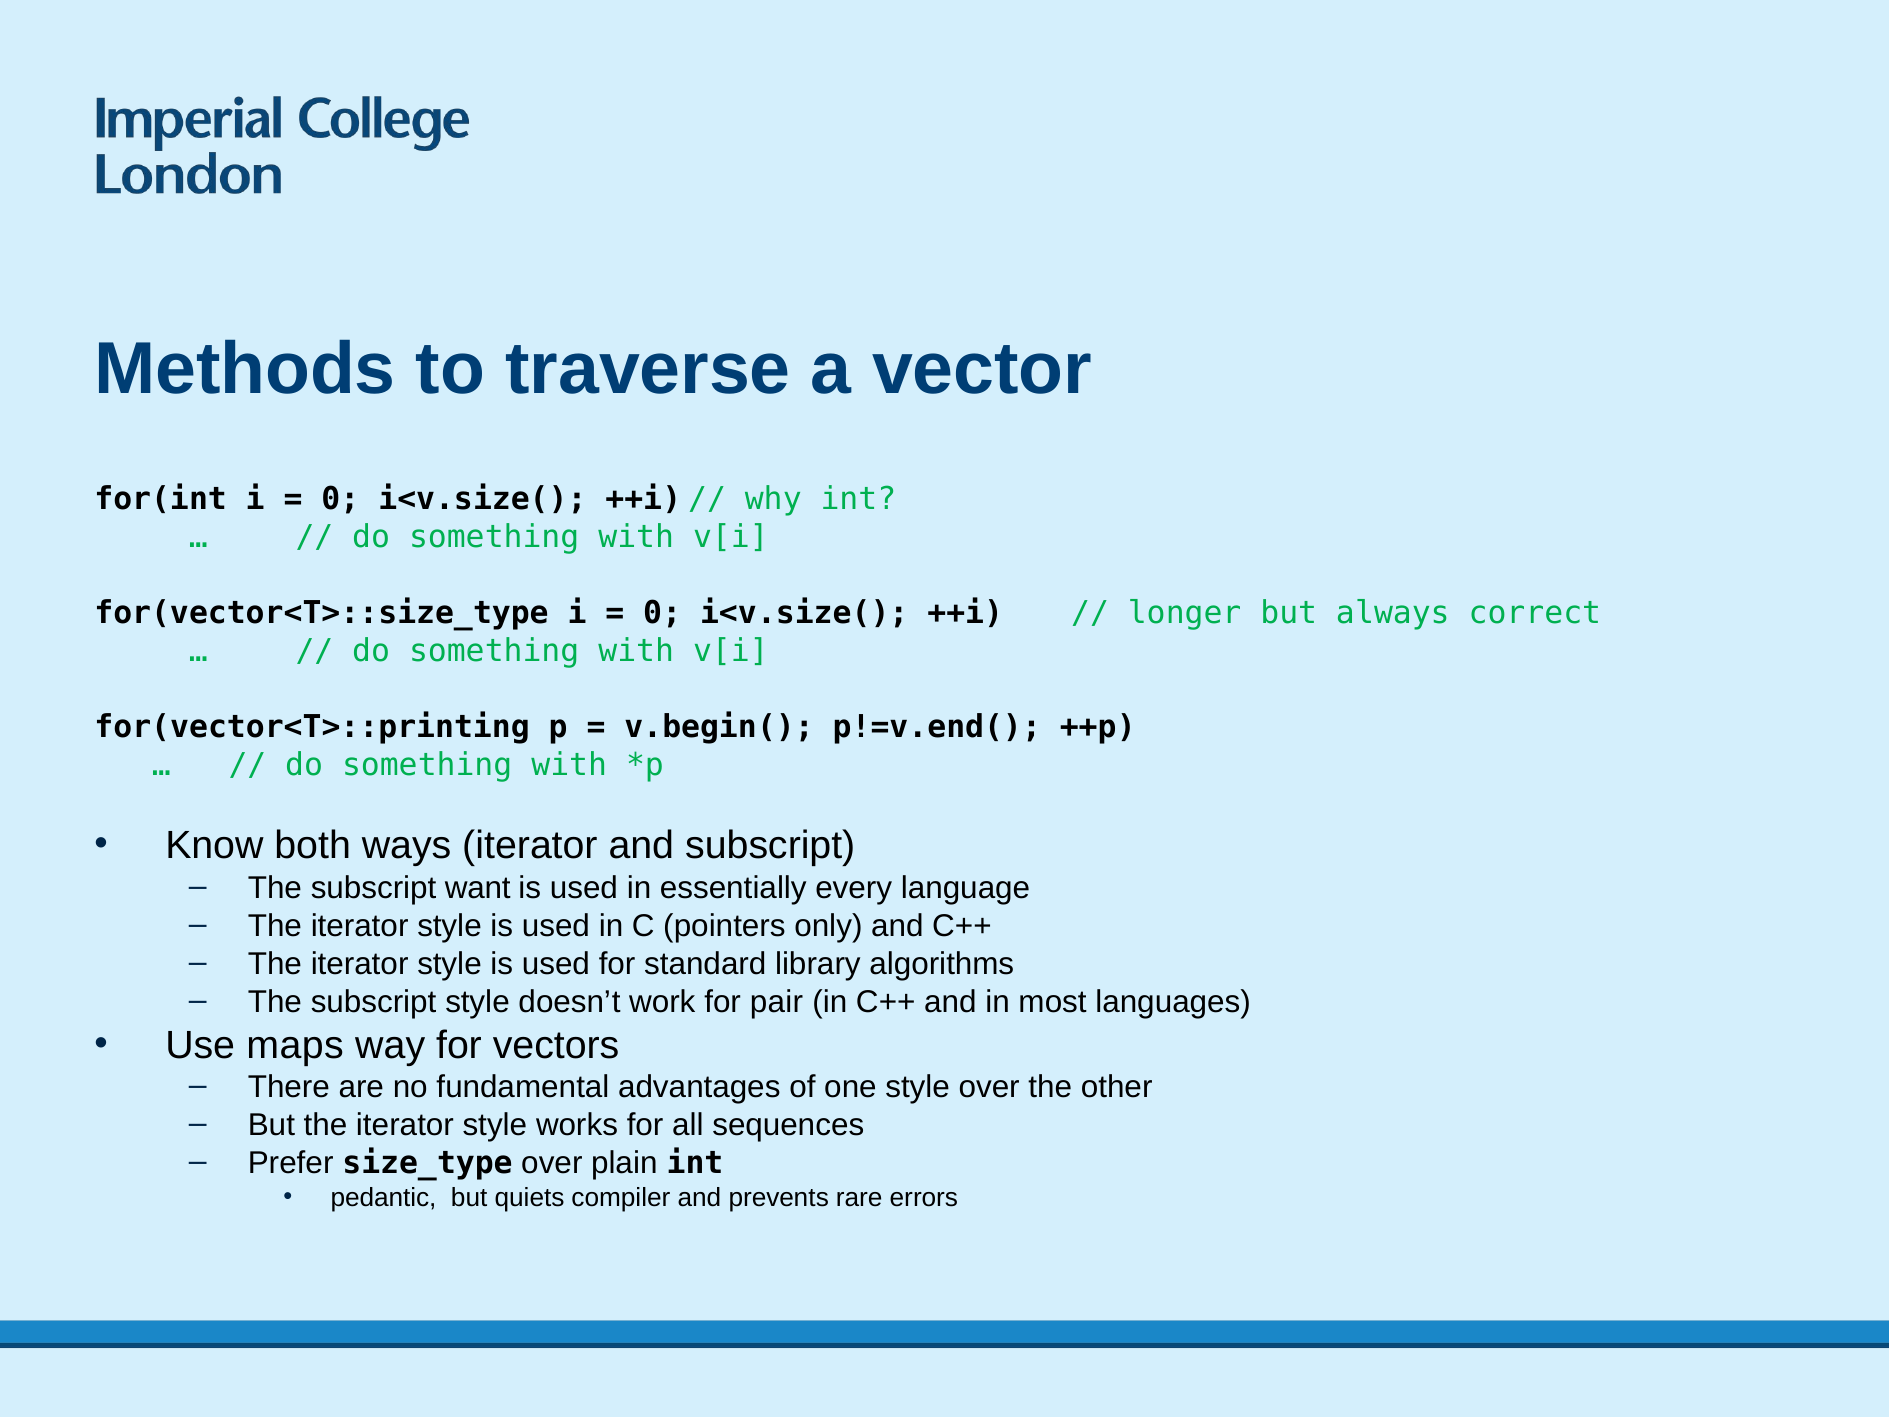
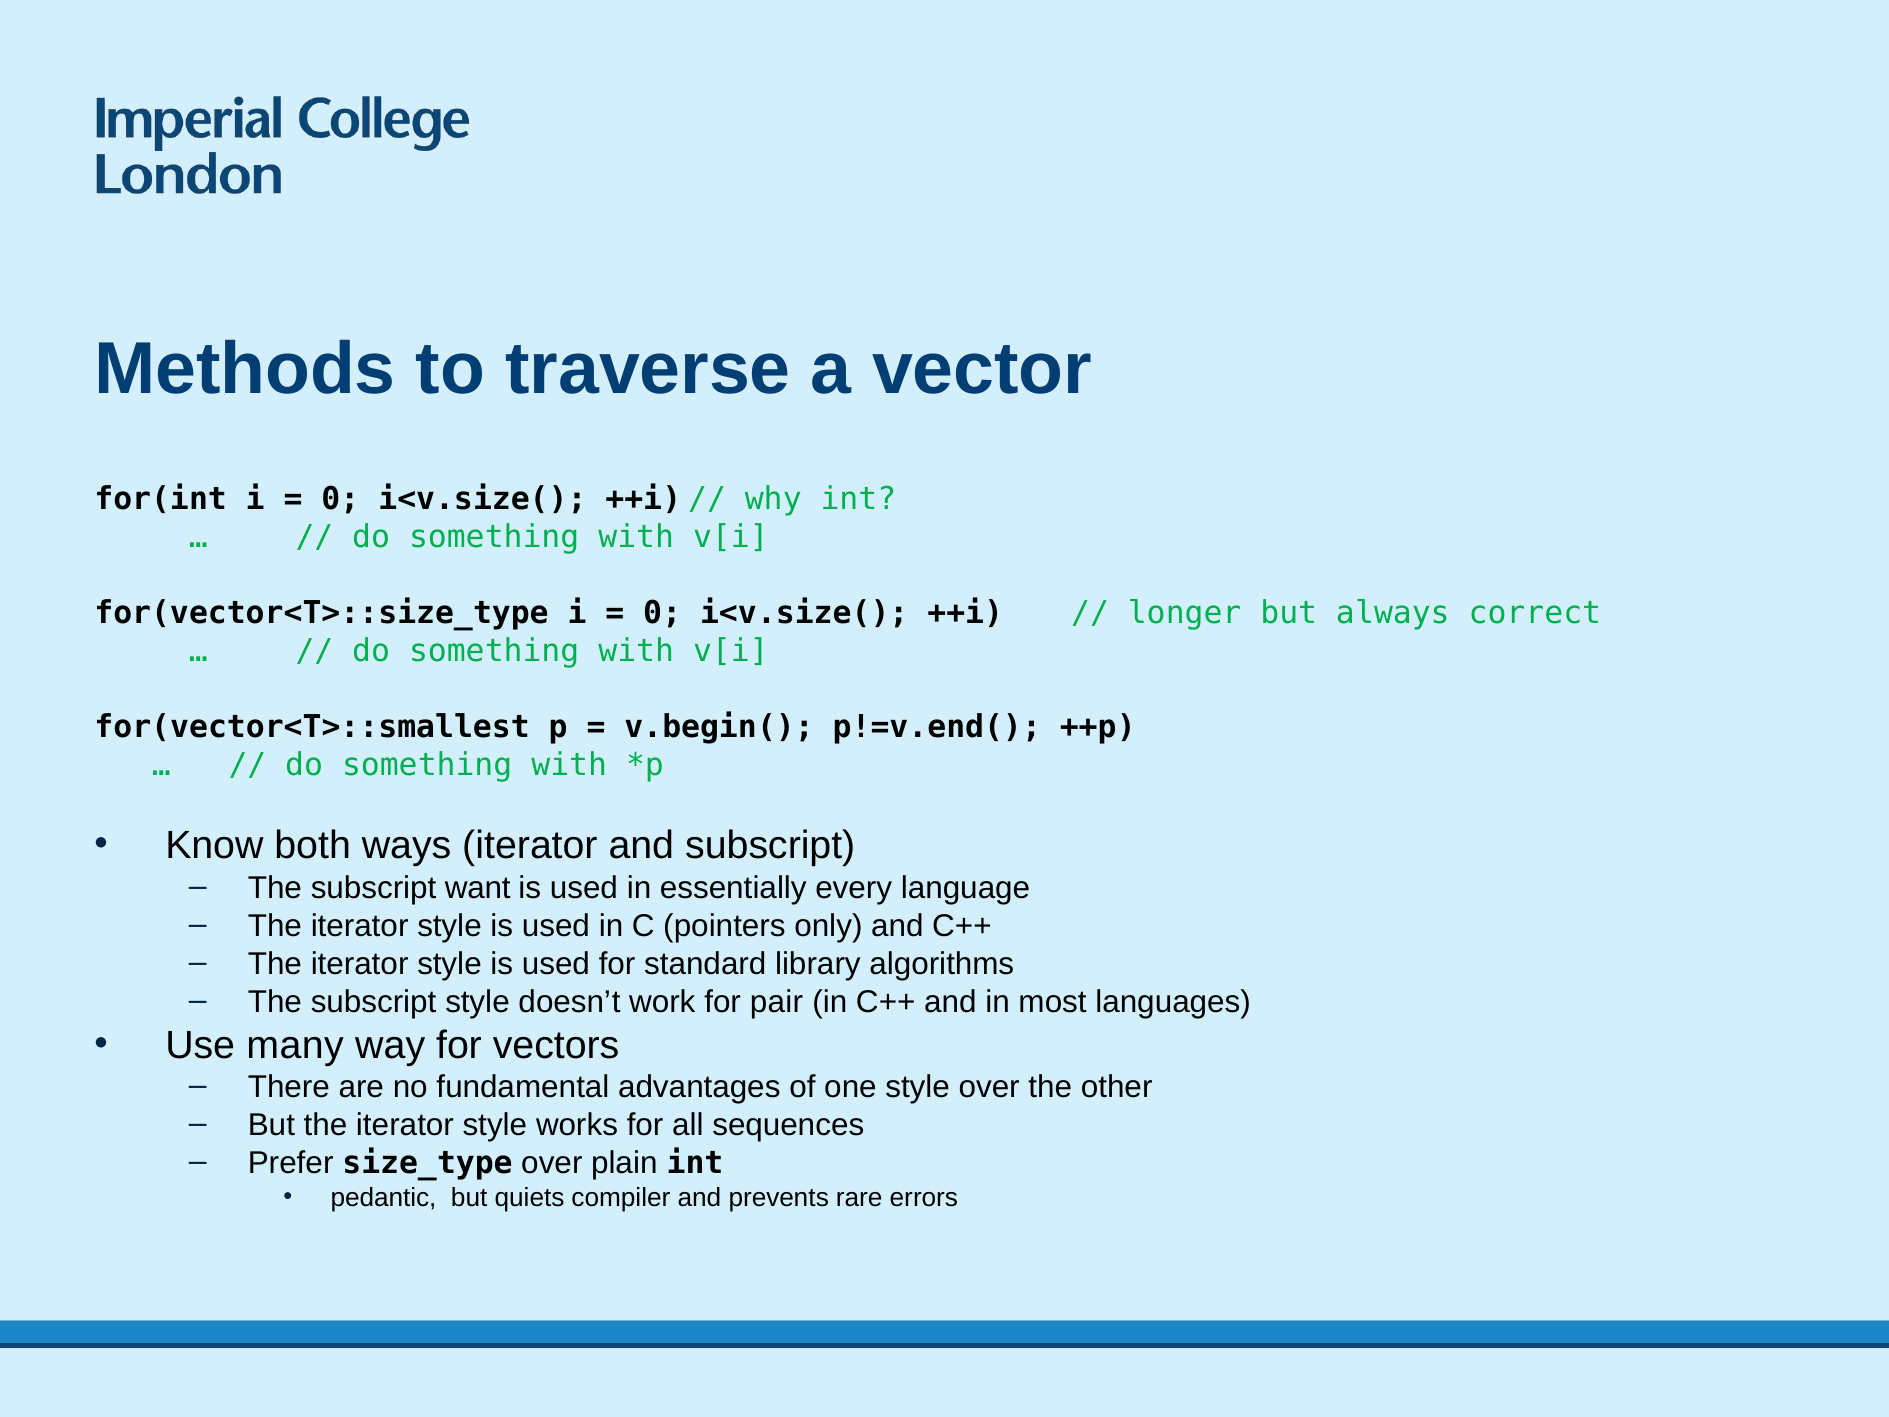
for(vector<T>::printing: for(vector<T>::printing -> for(vector<T>::smallest (312, 727)
maps: maps -> many (295, 1045)
